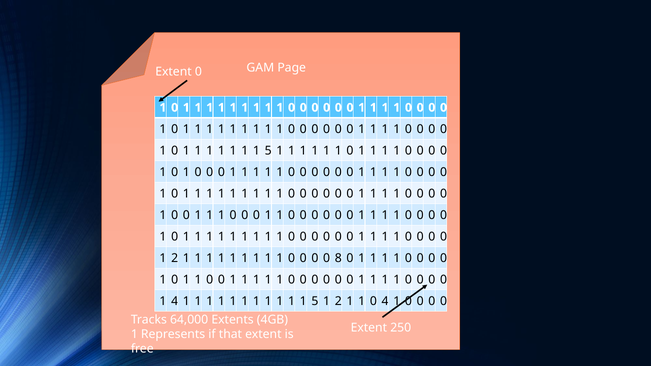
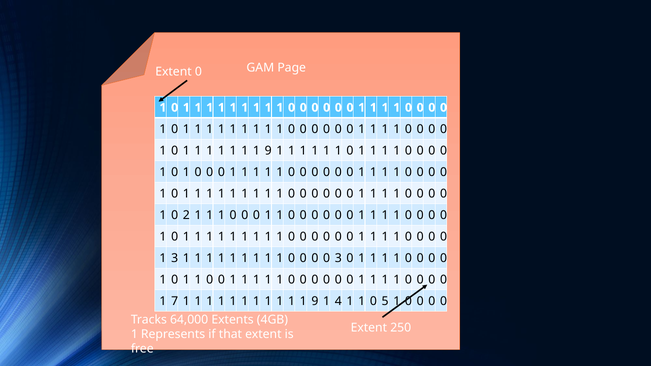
5: 5 -> 9 (268, 151)
0: 0 -> 2 (186, 215)
2: 2 -> 3 (175, 258)
0 8: 8 -> 3 (338, 258)
1 4: 4 -> 7 (175, 301)
5: 5 -> 9 (315, 301)
2: 2 -> 4 (338, 301)
0 4: 4 -> 5 (385, 301)
